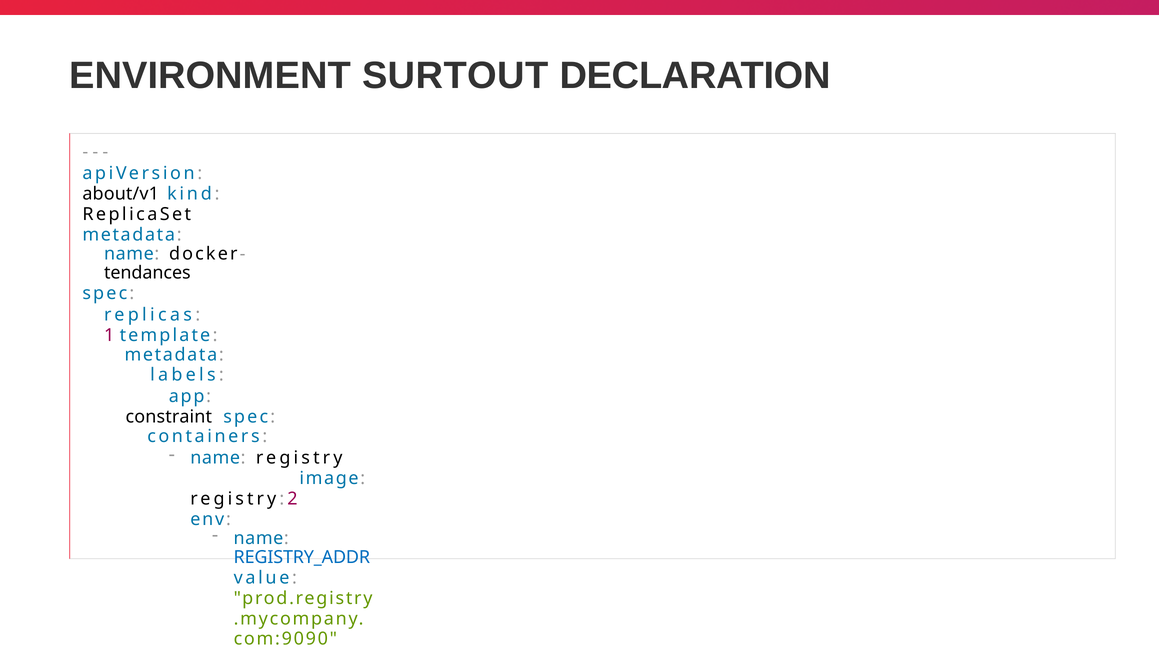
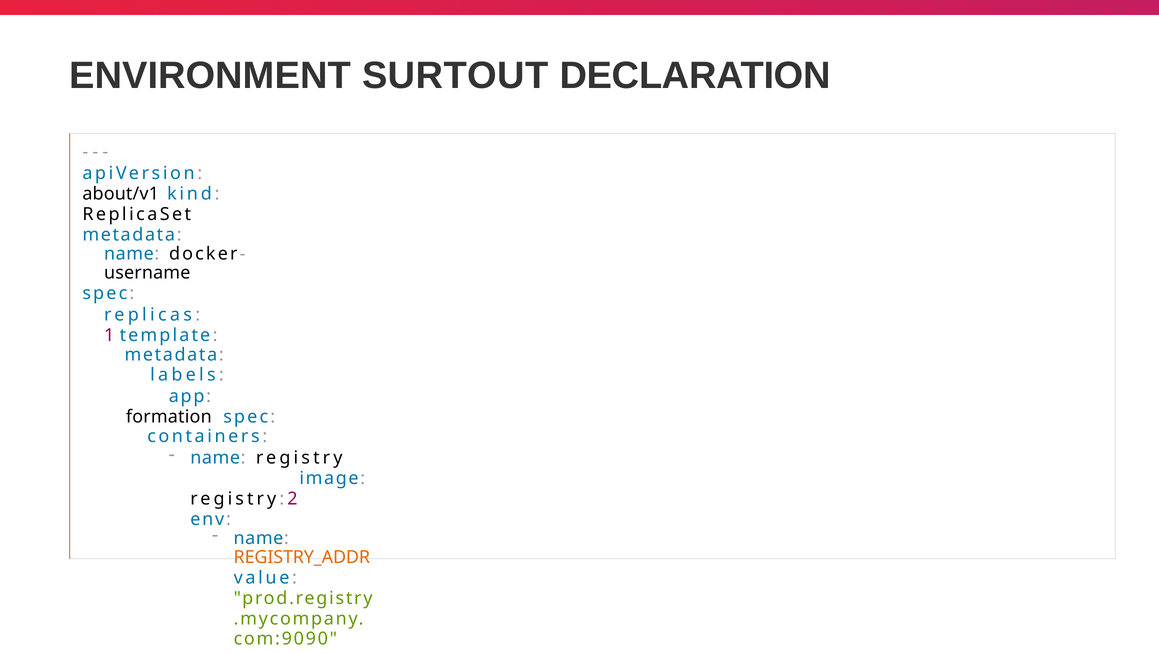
tendances: tendances -> username (147, 273)
constraint: constraint -> formation (169, 417)
REGISTRY_ADDR colour: blue -> orange (302, 557)
